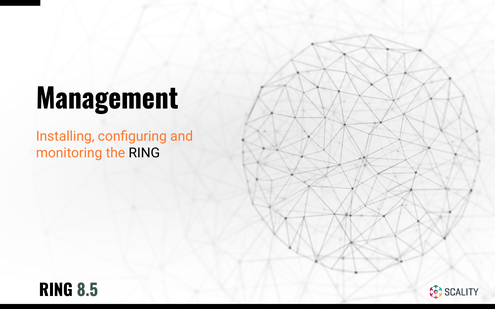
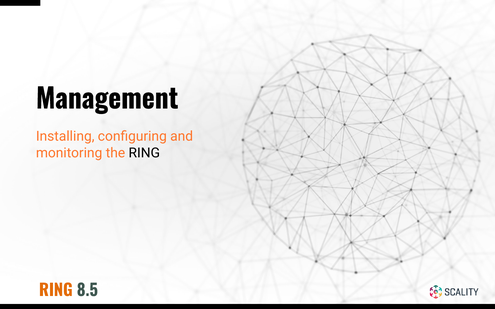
RING colour: black -> orange (56, 291)
